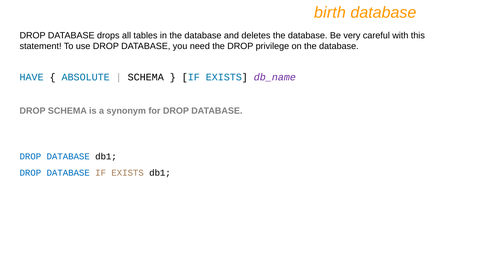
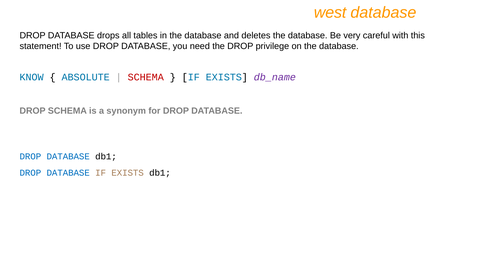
birth: birth -> west (330, 12)
HAVE: HAVE -> KNOW (32, 77)
SCHEMA colour: black -> red (146, 77)
